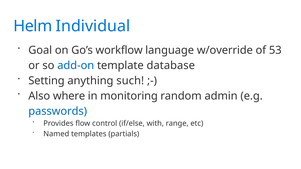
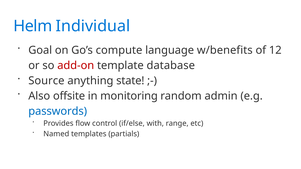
workflow: workflow -> compute (119, 50)
w/override: w/override -> w/benefits (225, 50)
53: 53 -> 12 (275, 50)
add-on colour: blue -> red (76, 66)
Setting: Setting -> Source (46, 81)
such: such -> state (130, 81)
where: where -> offsite (69, 96)
